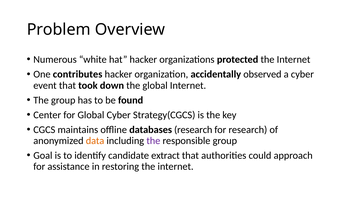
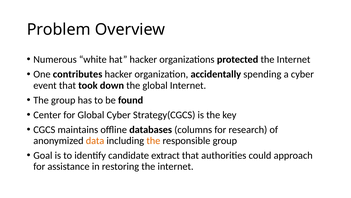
observed: observed -> spending (262, 74)
databases research: research -> columns (193, 129)
the colour: purple -> orange (153, 140)
